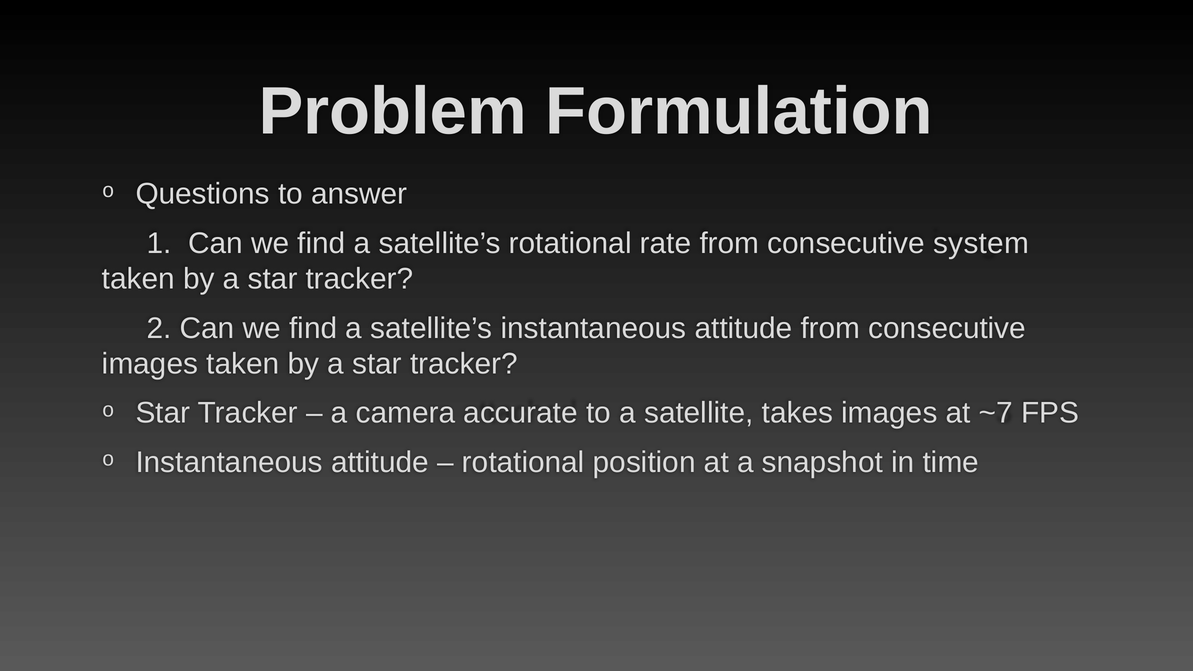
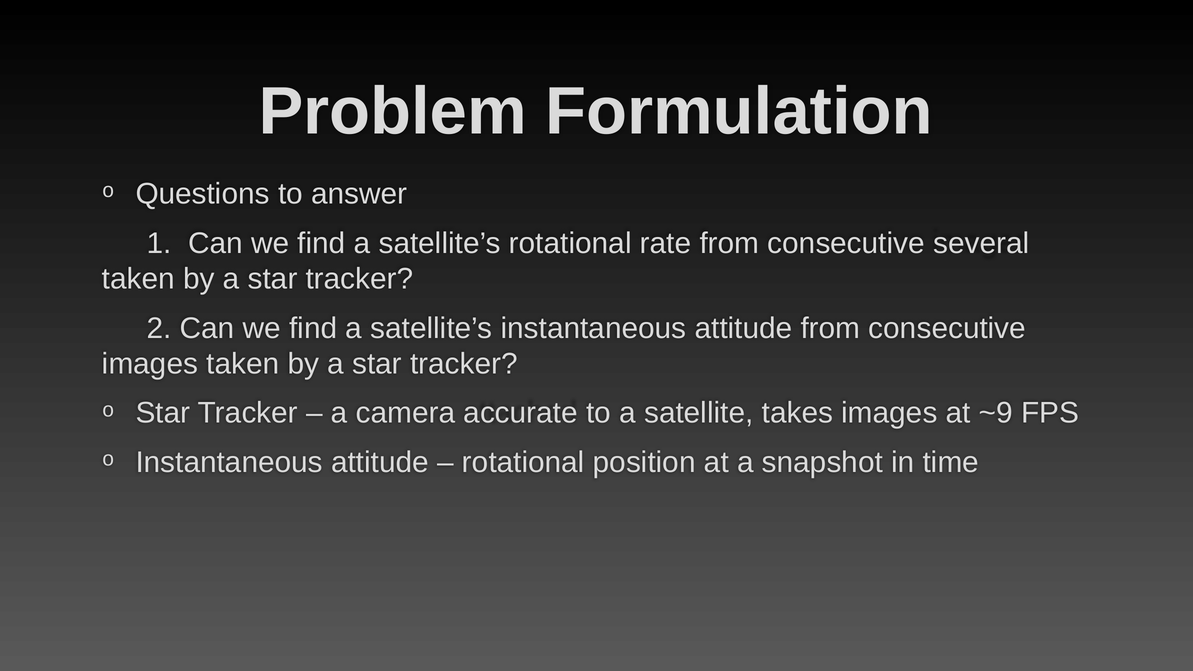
system: system -> several (981, 243)
~7: ~7 -> ~9 (996, 413)
